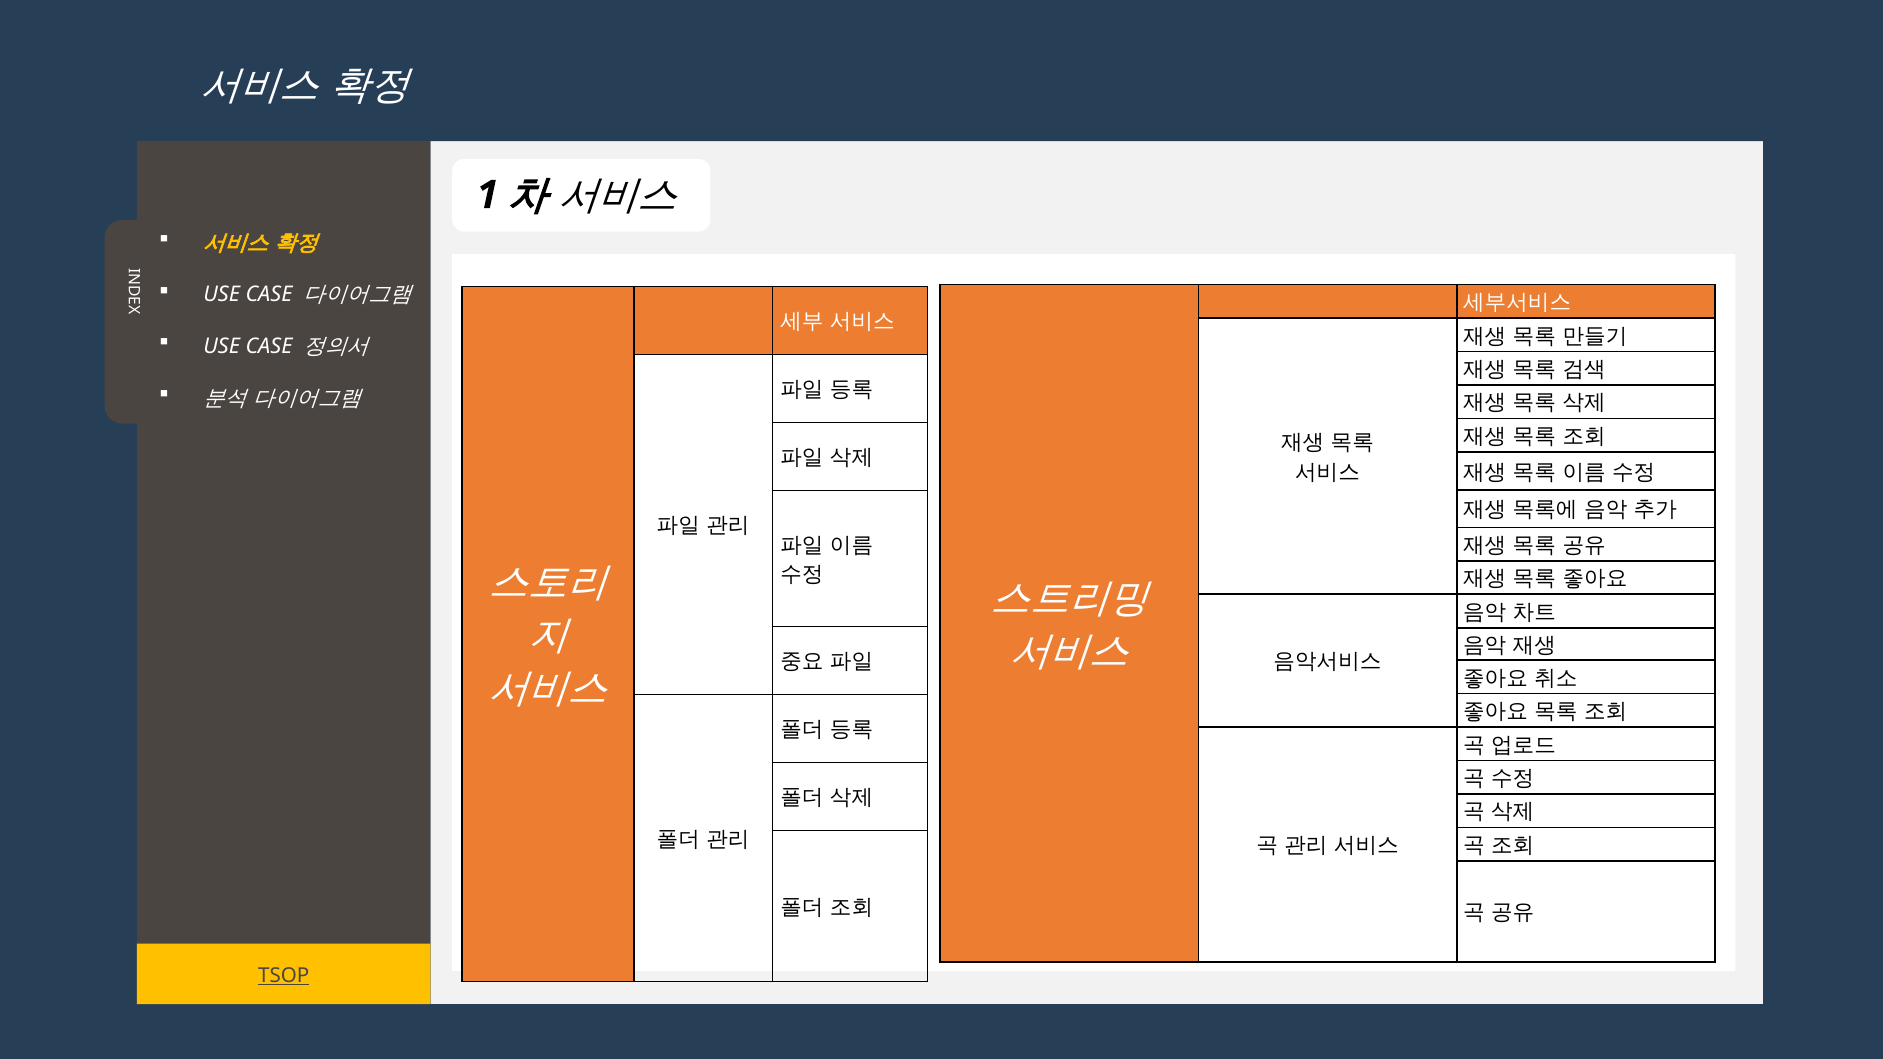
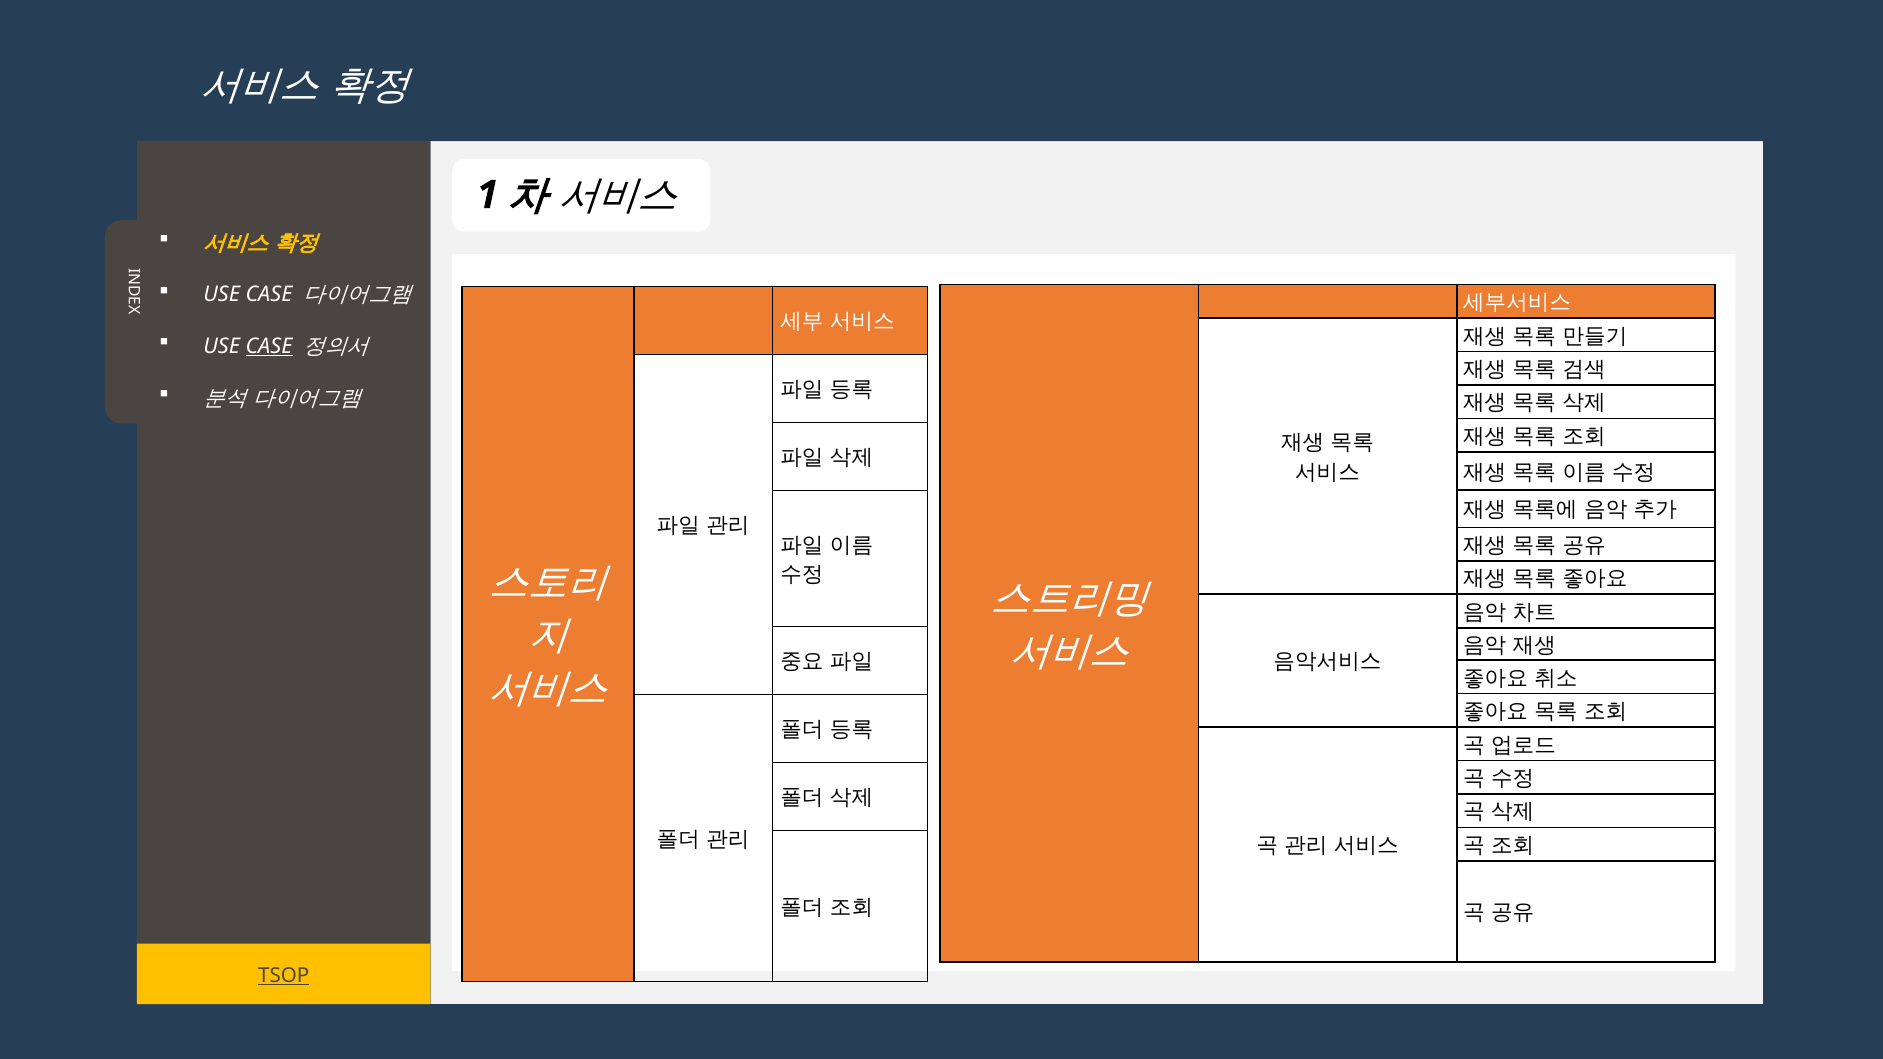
CASE underline: none -> present (269, 346)
